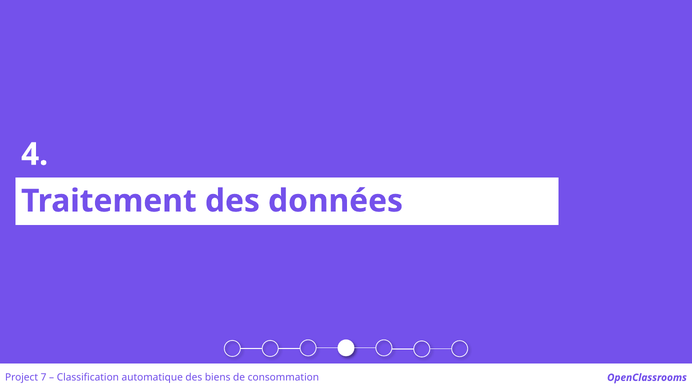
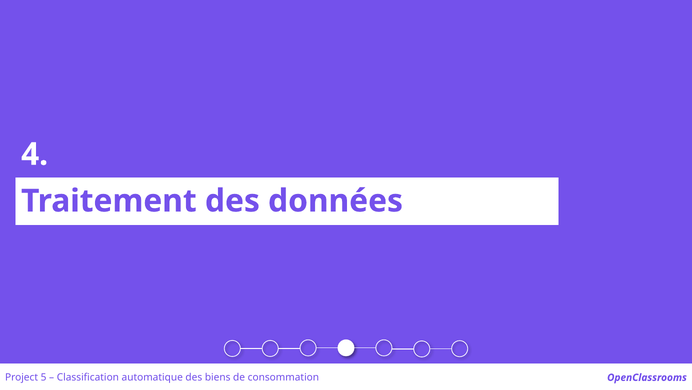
7: 7 -> 5 (44, 377)
